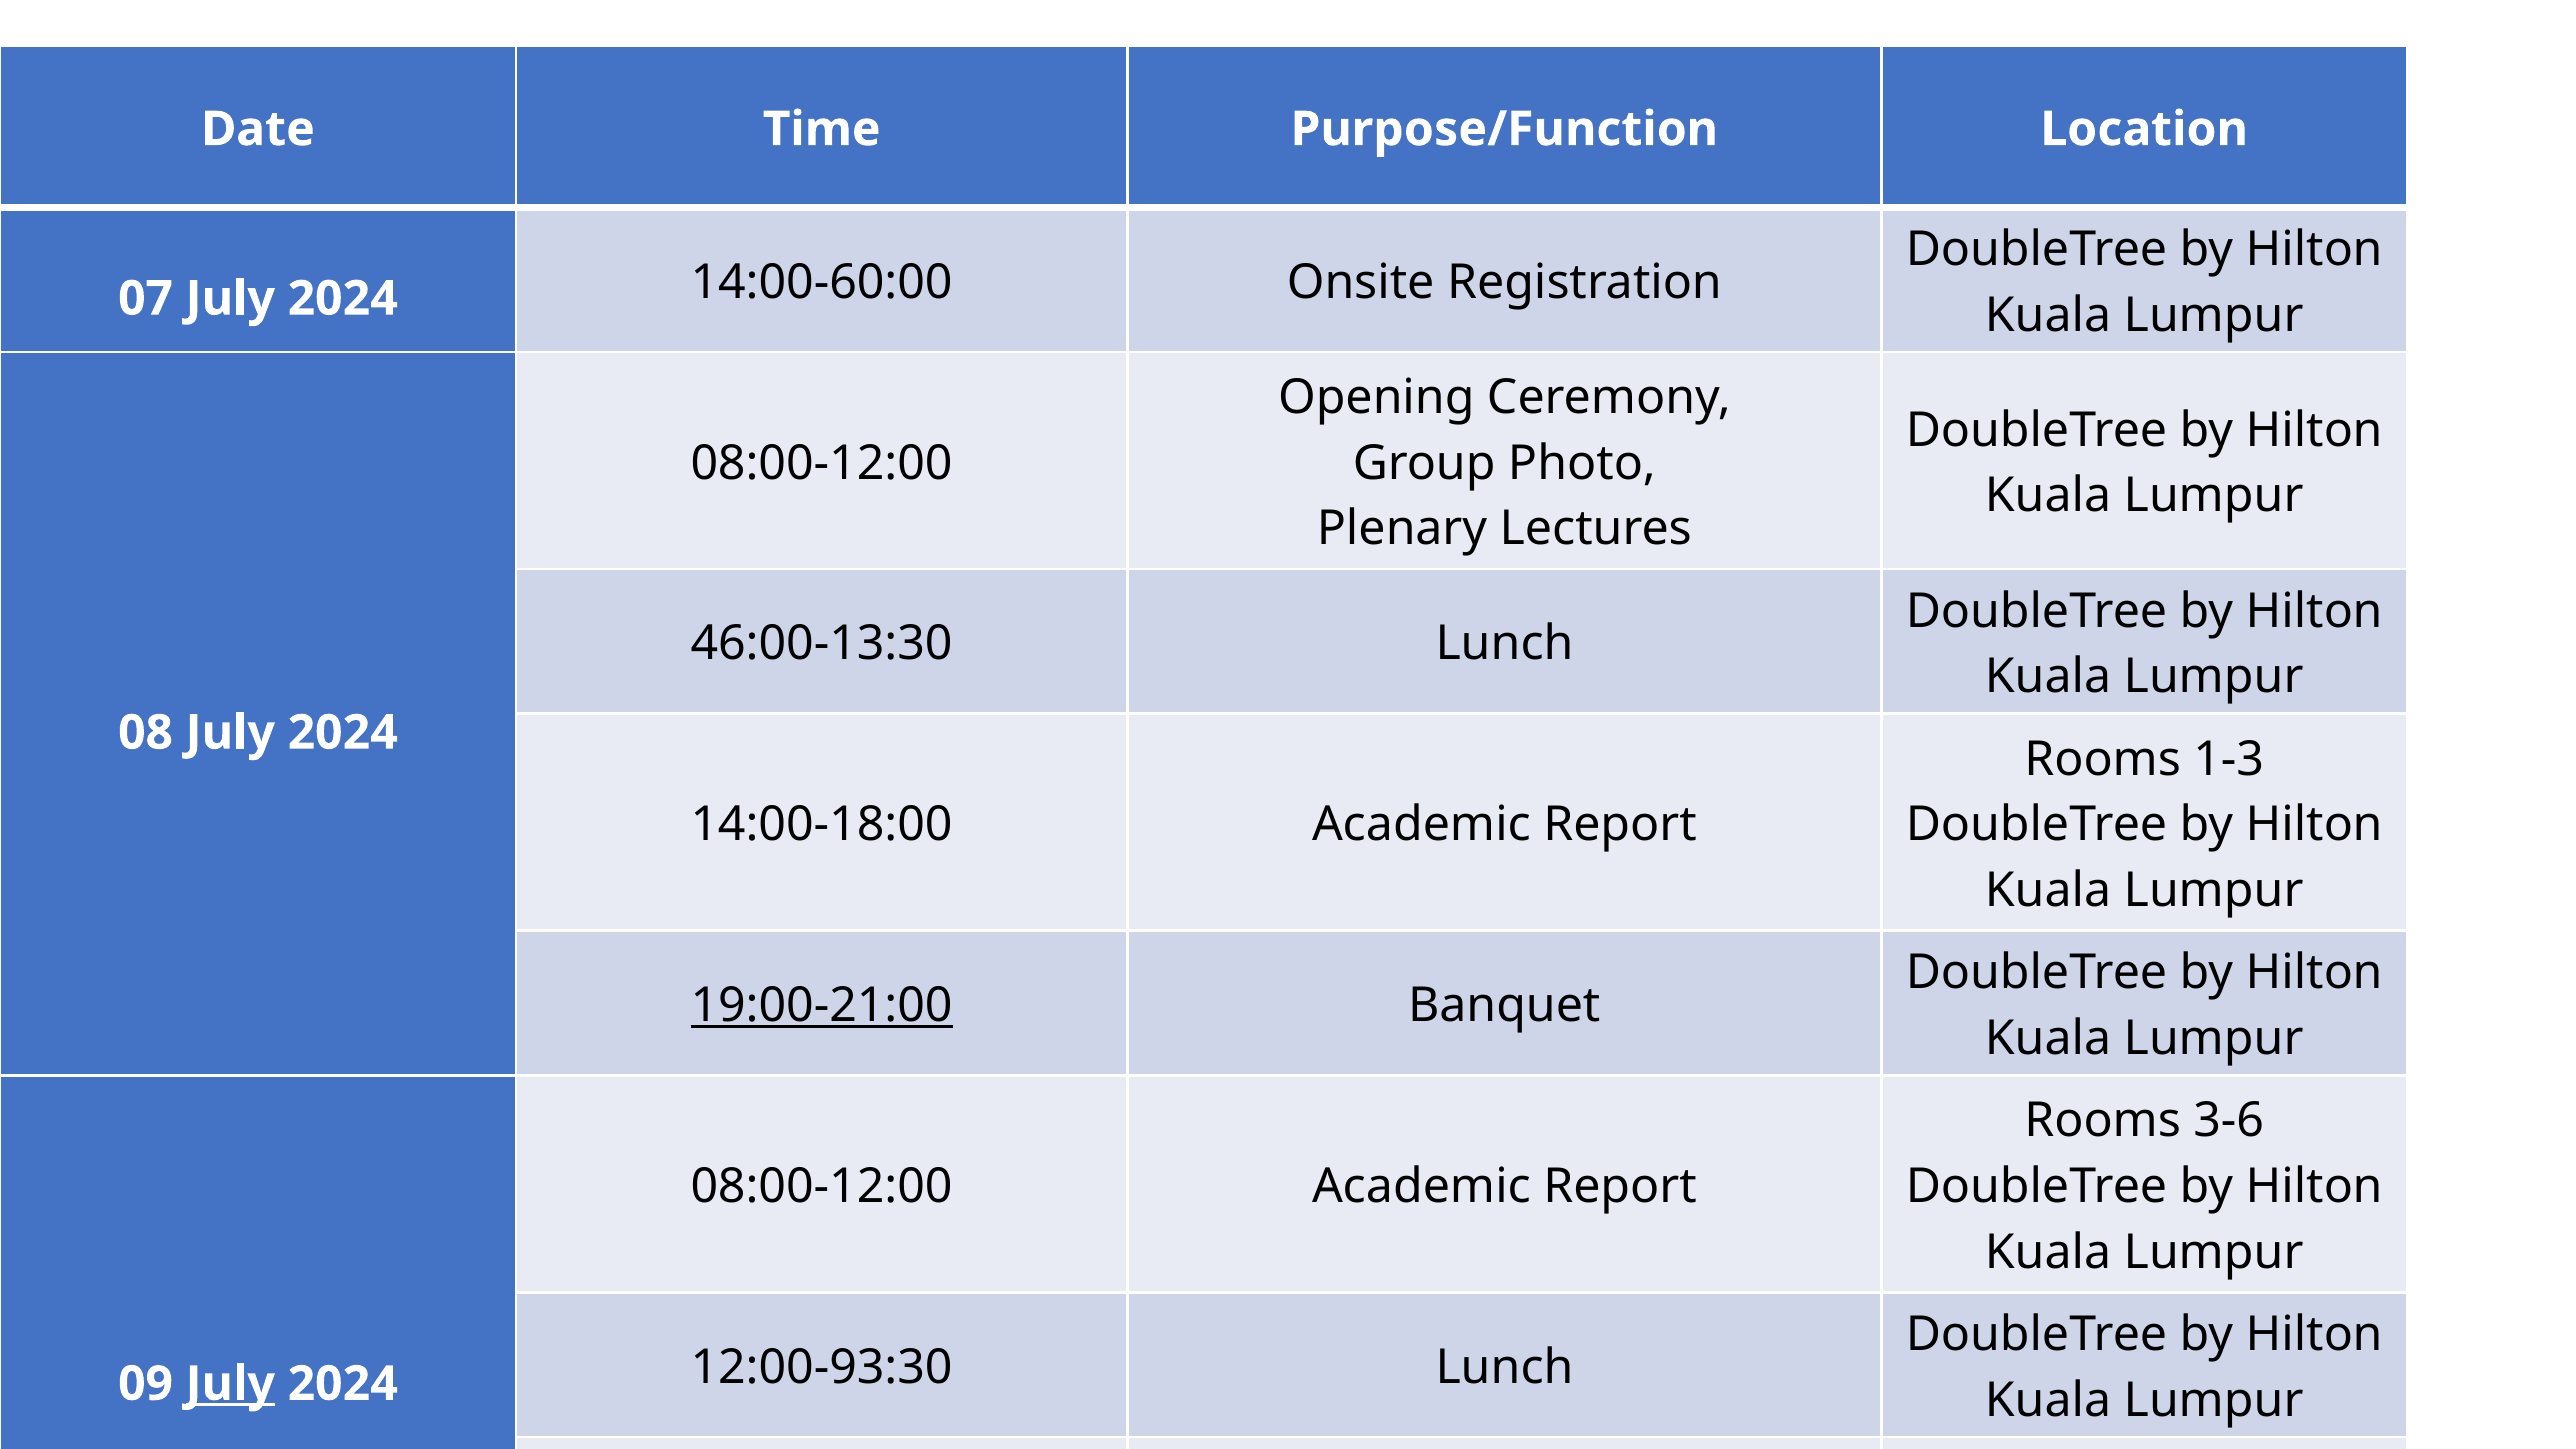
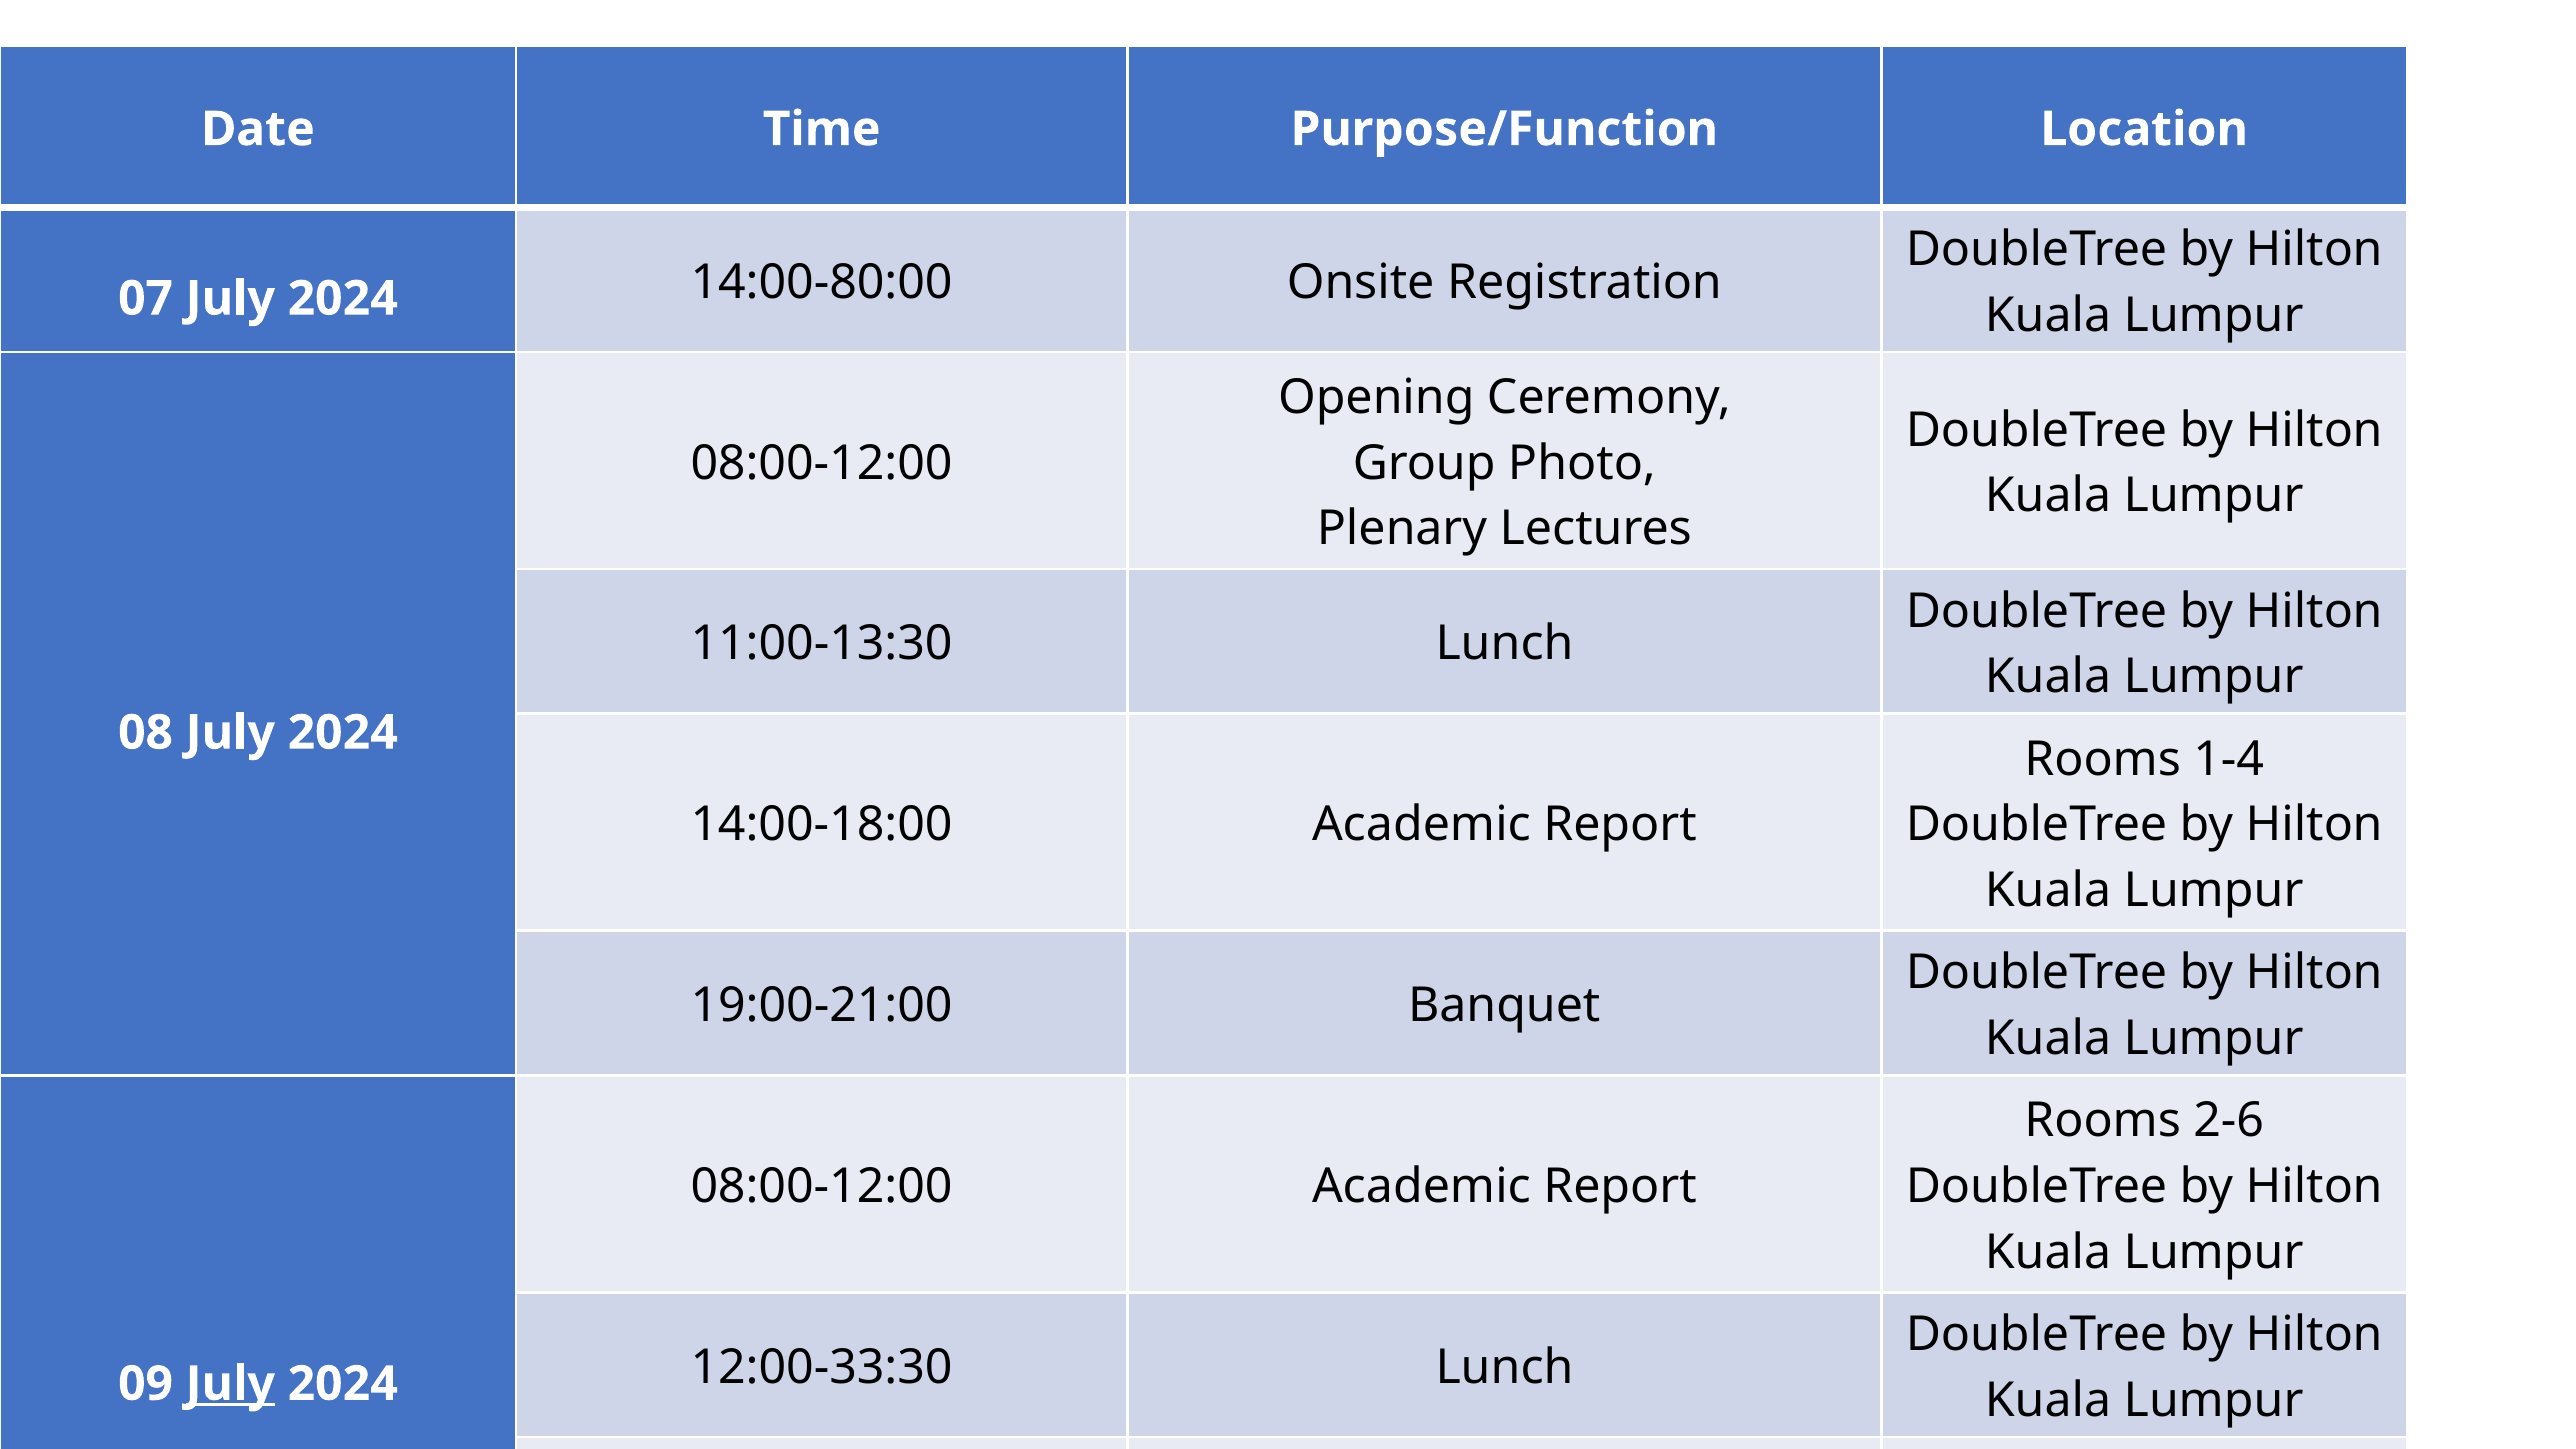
14:00-60:00: 14:00-60:00 -> 14:00-80:00 (822, 282)
46:00-13:30: 46:00-13:30 -> 11:00-13:30 (822, 644)
1-3: 1-3 -> 1-4 (2229, 759)
19:00-21:00 underline: present -> none (822, 1006)
3-6: 3-6 -> 2-6 (2229, 1121)
12:00-93:30: 12:00-93:30 -> 12:00-33:30 (822, 1367)
